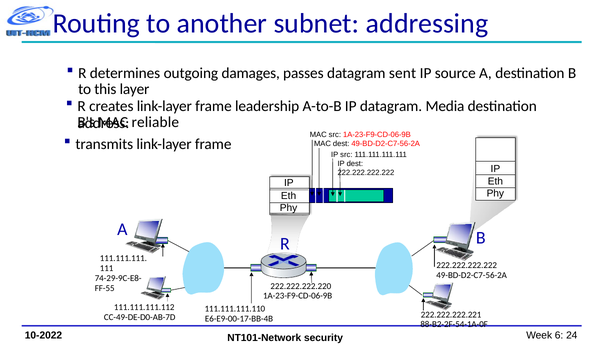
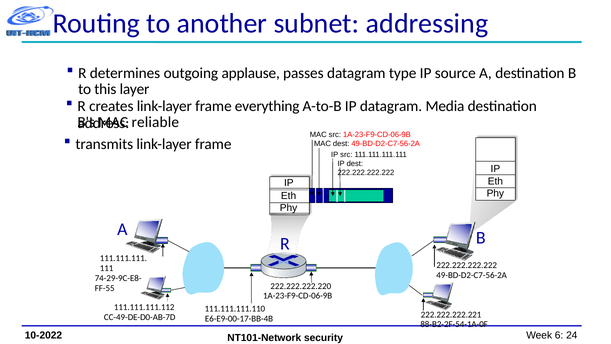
damages: damages -> applause (251, 73)
sent: sent -> type (403, 73)
leadership: leadership -> everything (267, 106)
